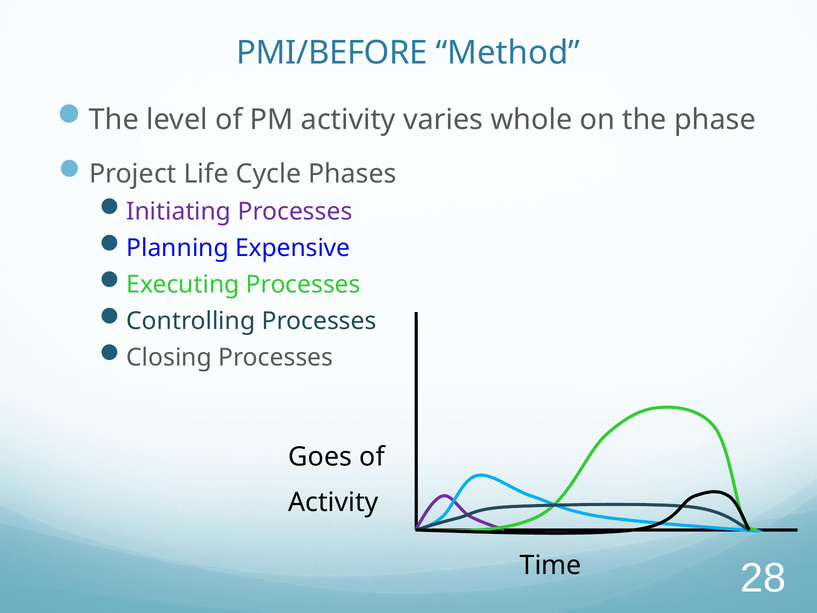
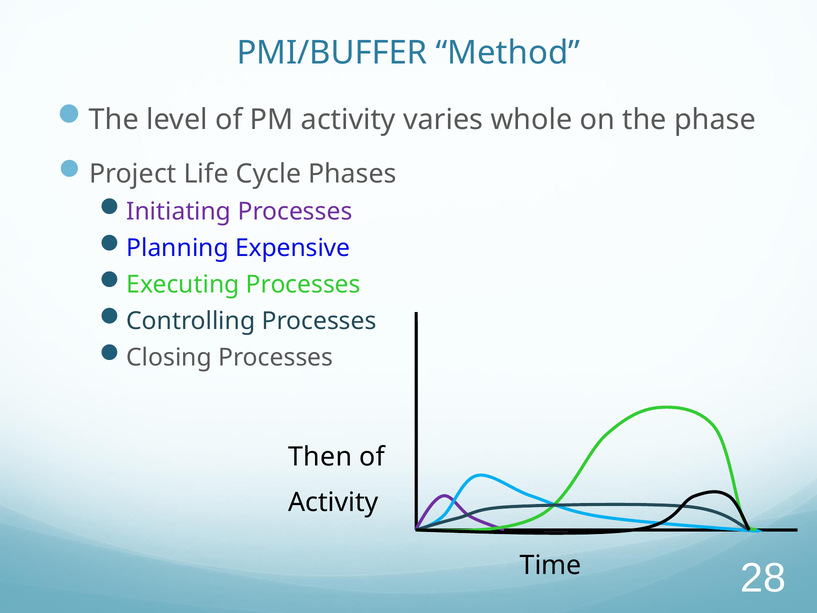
PMI/BEFORE: PMI/BEFORE -> PMI/BUFFER (332, 53)
Goes: Goes -> Then (320, 457)
